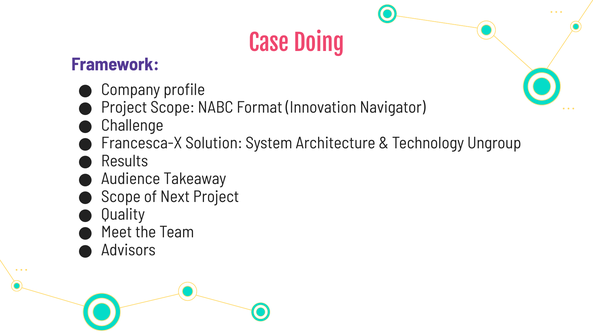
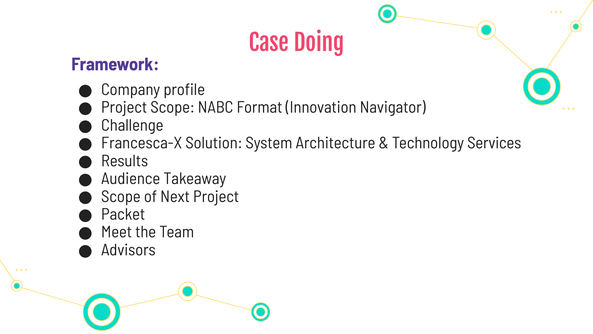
Ungroup: Ungroup -> Services (494, 143)
Quality: Quality -> Packet (123, 214)
